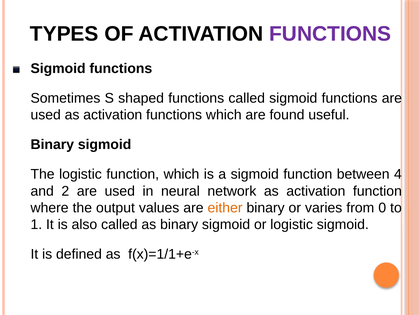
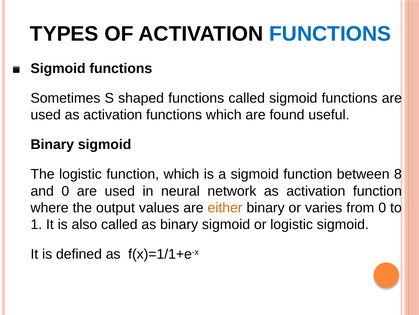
FUNCTIONS colour: purple -> blue (330, 34)
4: 4 -> 8 (398, 174)
and 2: 2 -> 0 (65, 191)
